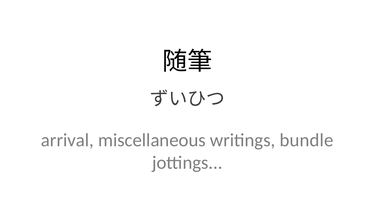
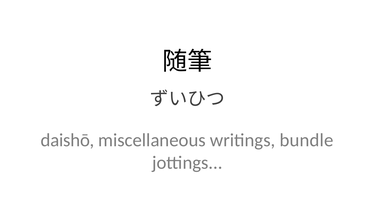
arrival: arrival -> daishō (68, 140)
